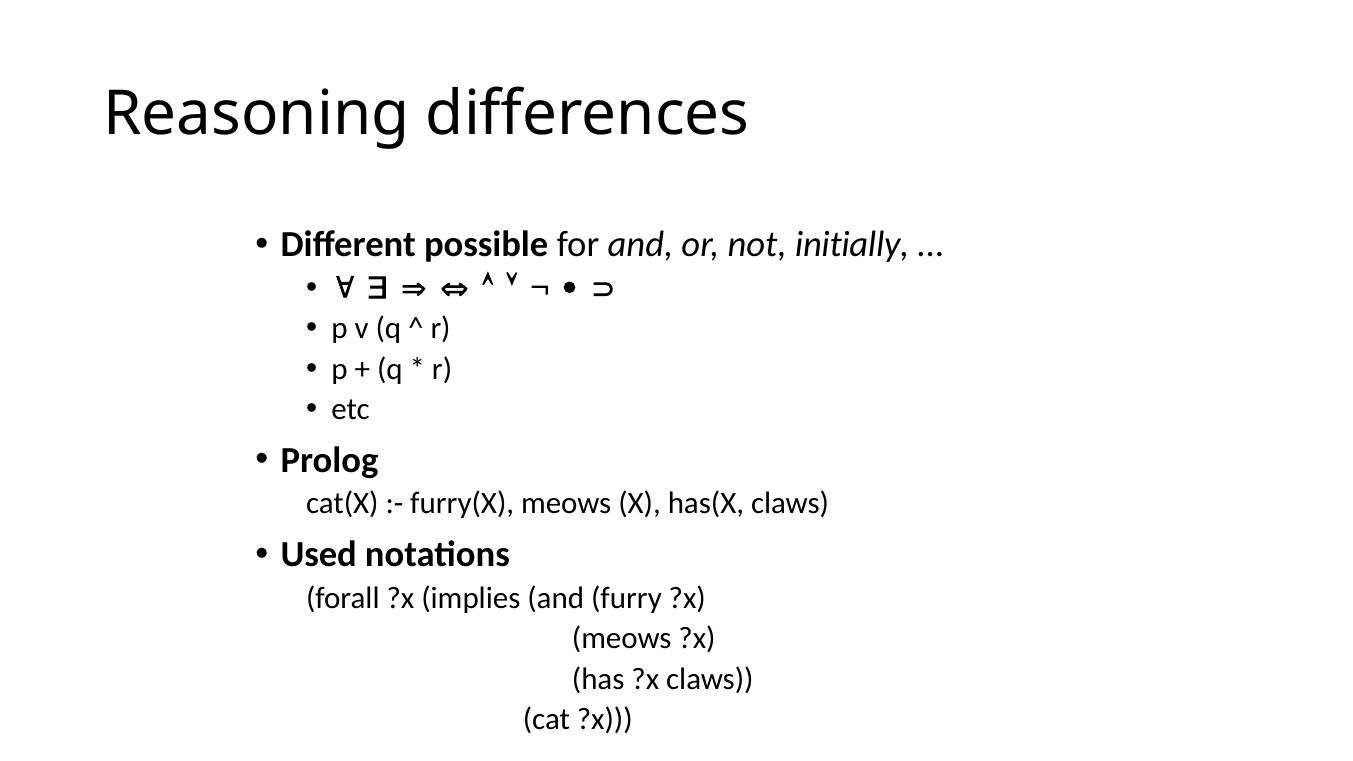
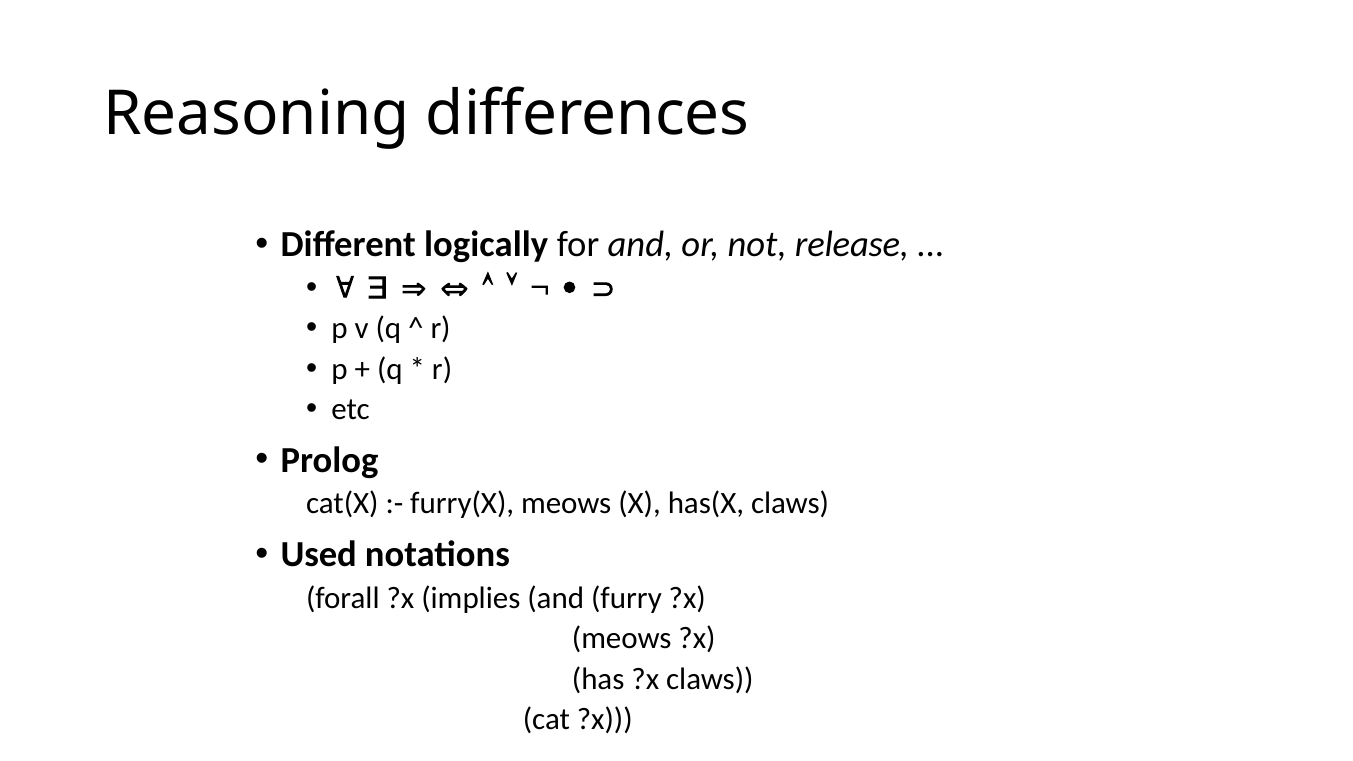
possible: possible -> logically (486, 244)
initially: initially -> release (852, 244)
